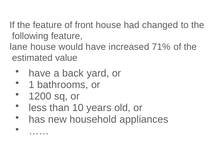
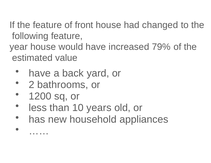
lane: lane -> year (19, 47)
71%: 71% -> 79% (161, 47)
1: 1 -> 2 (32, 85)
